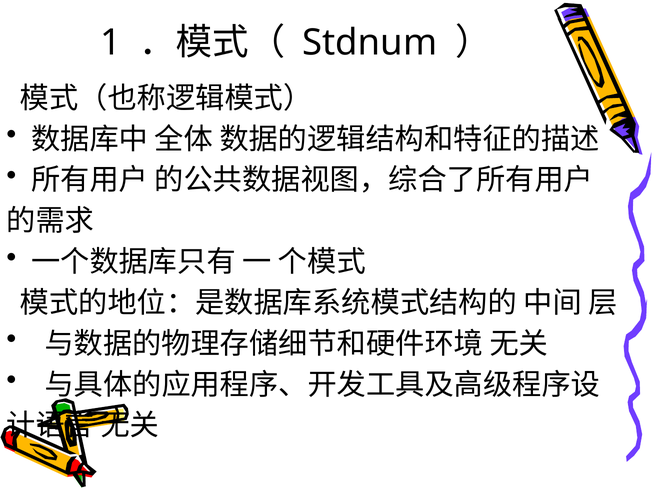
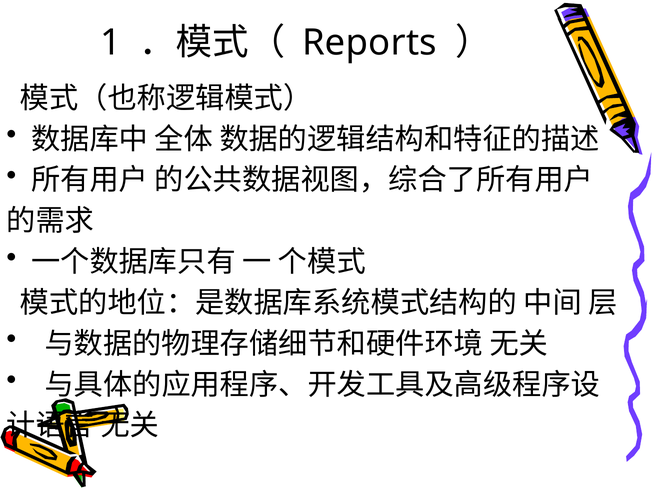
Stdnum: Stdnum -> Reports (370, 43)
